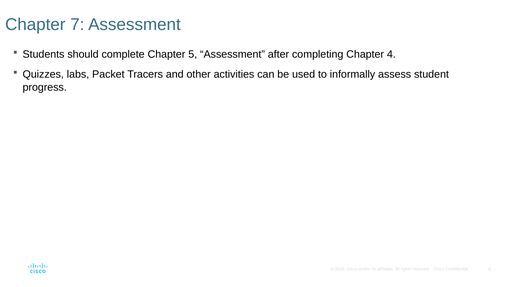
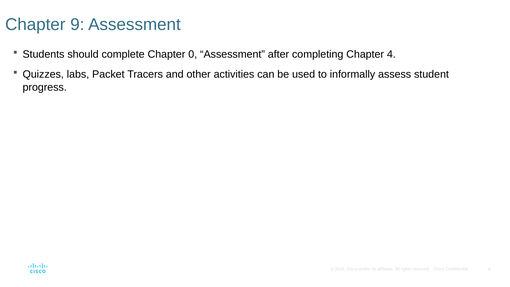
7: 7 -> 9 (77, 25)
5: 5 -> 0 (193, 54)
